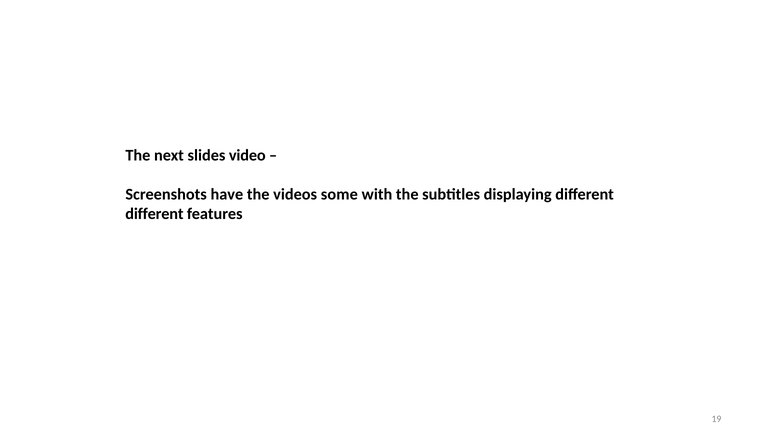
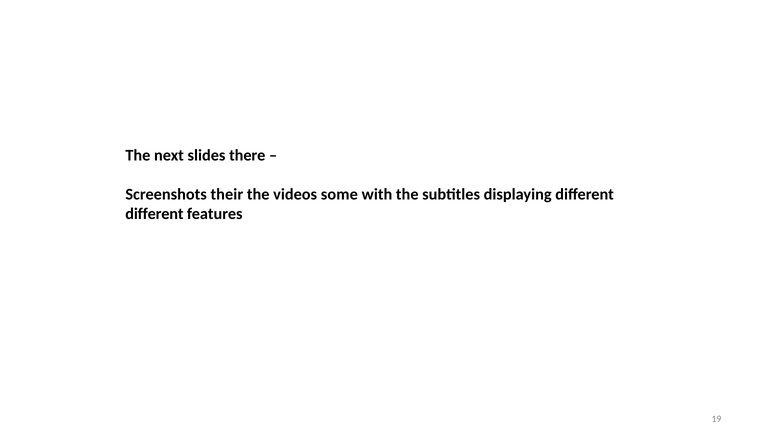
video: video -> there (247, 155)
have: have -> their (227, 195)
